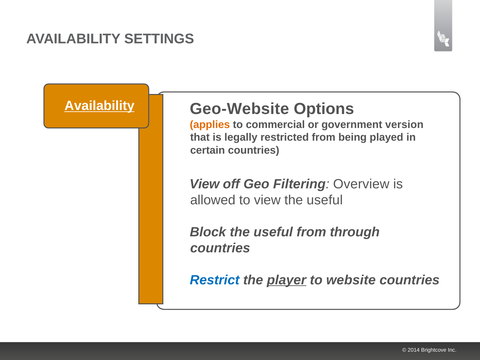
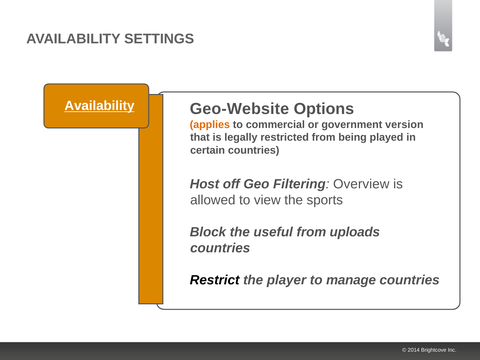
View: View -> Host (204, 184)
view the useful: useful -> sports (325, 200)
through: through -> uploads (355, 232)
Restrict colour: blue -> black (215, 280)
player underline: present -> none (287, 280)
website: website -> manage (351, 280)
